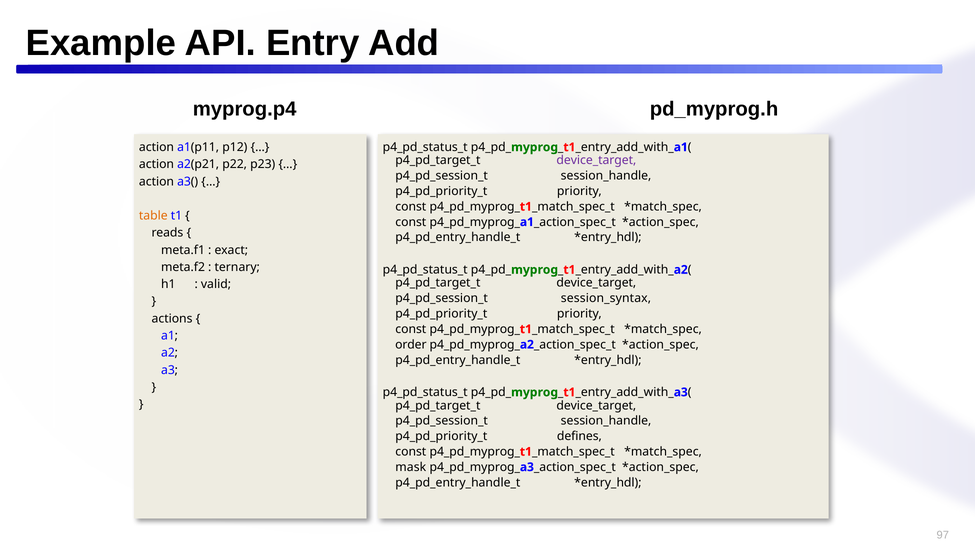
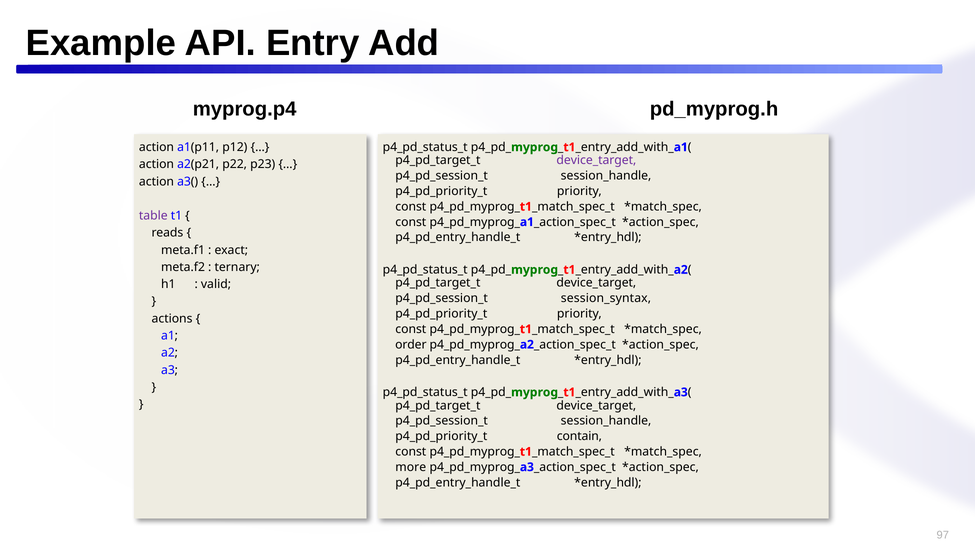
table colour: orange -> purple (153, 216)
defines: defines -> contain (579, 436)
mask: mask -> more (411, 467)
